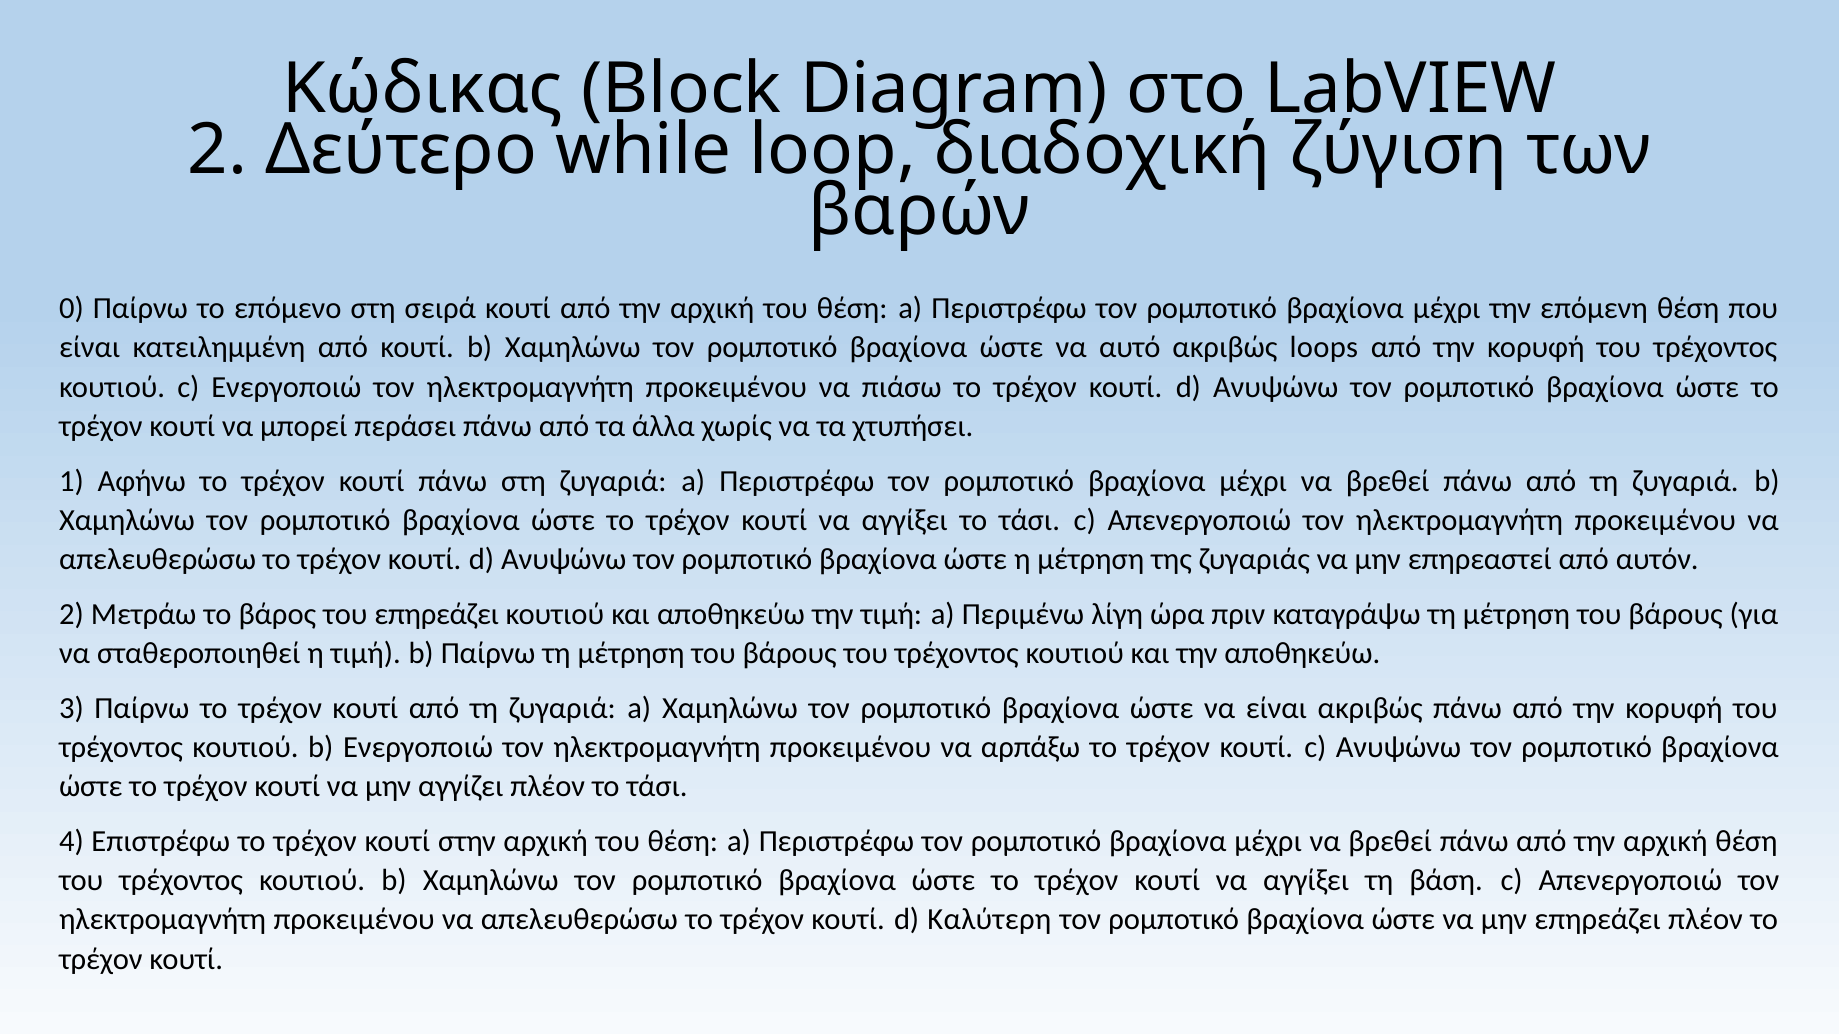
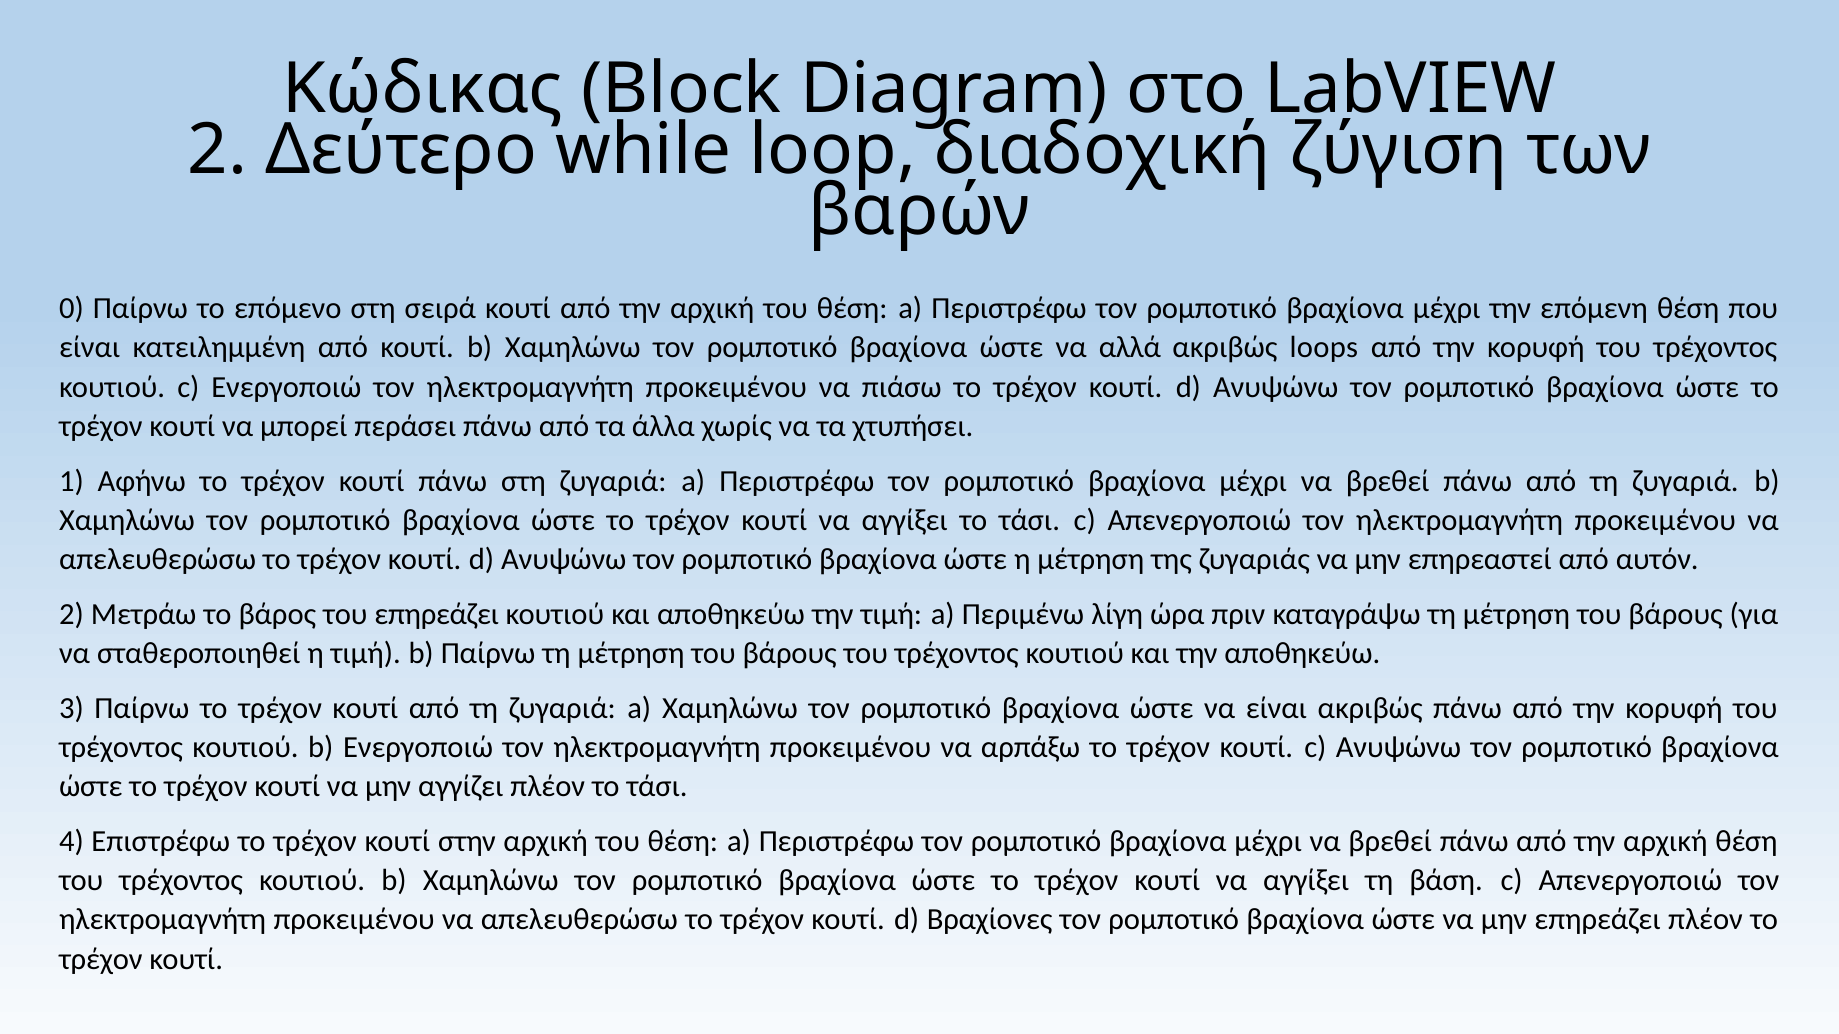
αυτό: αυτό -> αλλά (1130, 348)
Καλύτερη: Καλύτερη -> Βραχίονες (990, 920)
